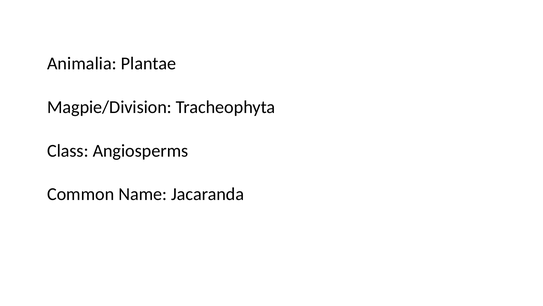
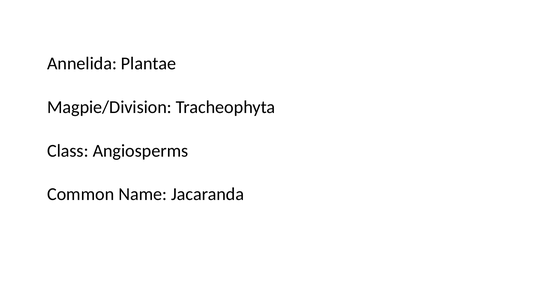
Animalia: Animalia -> Annelida (82, 64)
